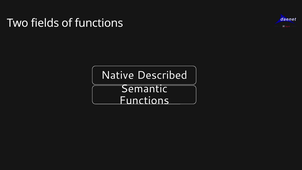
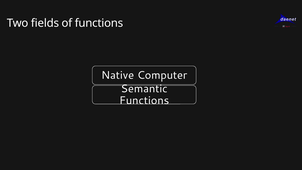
Described: Described -> Computer (162, 75)
